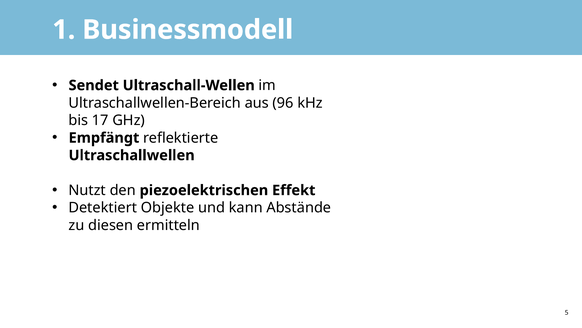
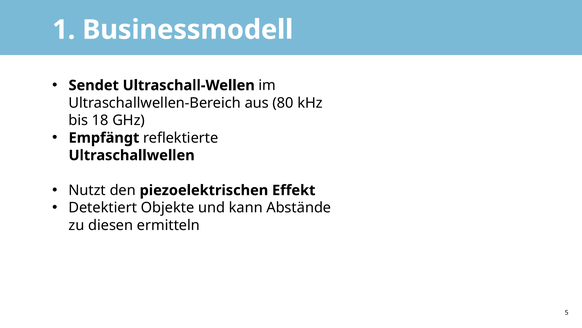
96: 96 -> 80 (283, 103)
17: 17 -> 18 (100, 120)
